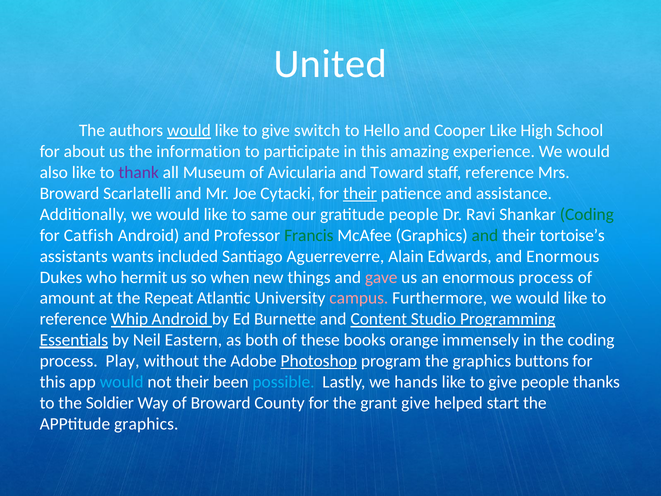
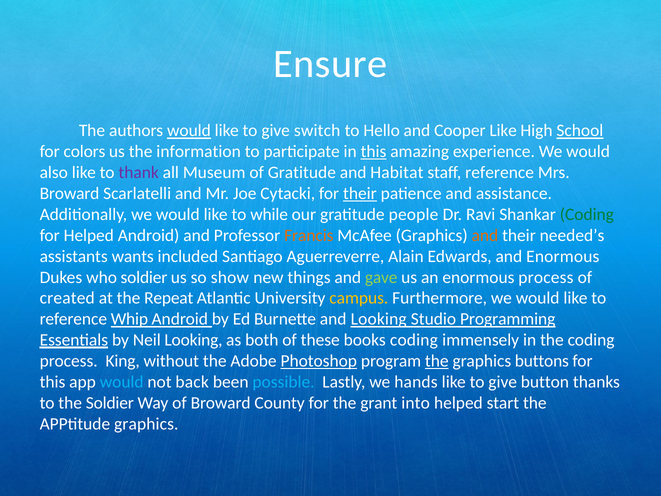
United: United -> Ensure (330, 64)
School underline: none -> present (580, 131)
about: about -> colors (84, 152)
this underline: none -> present (374, 152)
of Avicularia: Avicularia -> Gratitude (302, 173)
Toward: Toward -> Habitat (397, 173)
same: same -> while (269, 214)
for Catfish: Catfish -> Helped (89, 235)
Francis colour: green -> orange (309, 235)
and colour: green -> orange (485, 235)
tortoise’s: tortoise’s -> needed’s (572, 235)
who hermit: hermit -> soldier (144, 277)
when: when -> show (230, 277)
gave colour: pink -> light green (381, 277)
amount: amount -> created (67, 298)
campus colour: pink -> yellow (359, 298)
and Content: Content -> Looking (379, 319)
Neil Eastern: Eastern -> Looking (194, 340)
books orange: orange -> coding (414, 340)
Play: Play -> King (123, 361)
the underline: none -> present (437, 361)
not their: their -> back (192, 382)
give people: people -> button (545, 382)
grant give: give -> into (416, 403)
